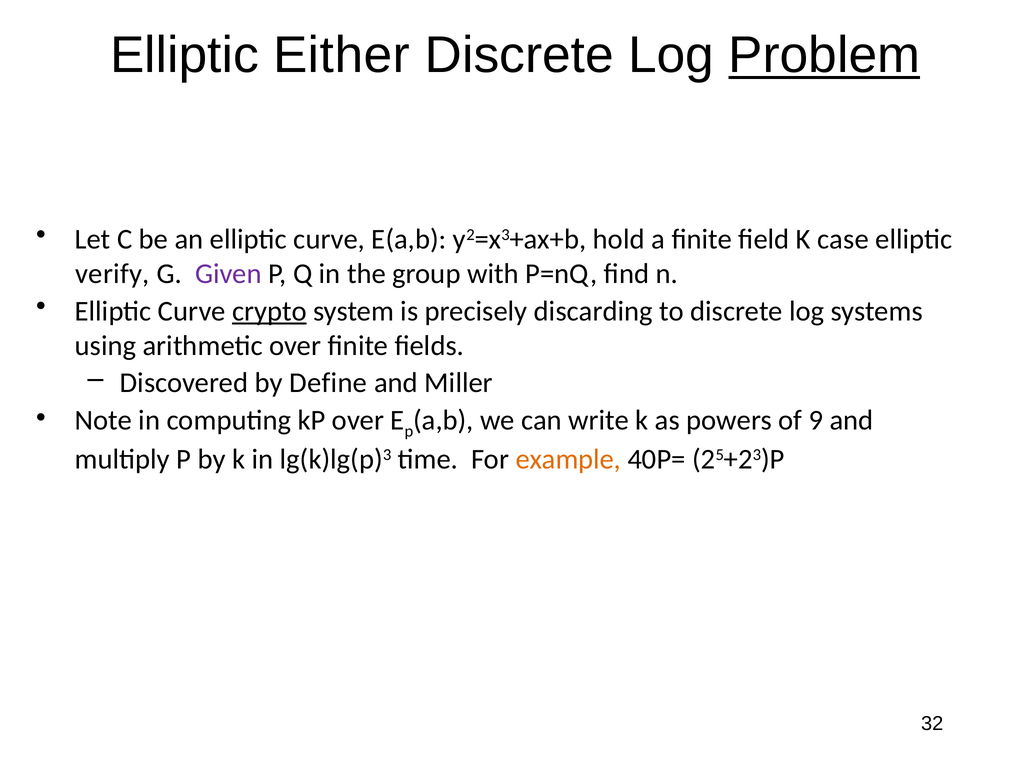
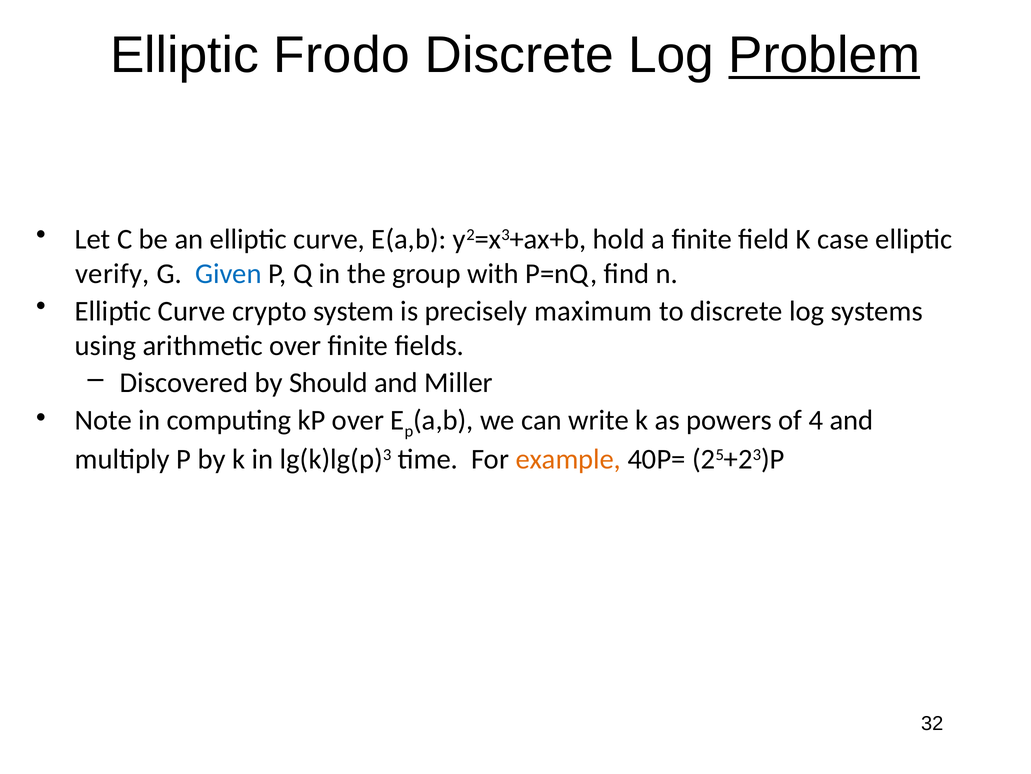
Either: Either -> Frodo (342, 55)
Given colour: purple -> blue (228, 274)
crypto underline: present -> none (269, 311)
discarding: discarding -> maximum (593, 311)
Define: Define -> Should (328, 382)
9: 9 -> 4 (816, 420)
